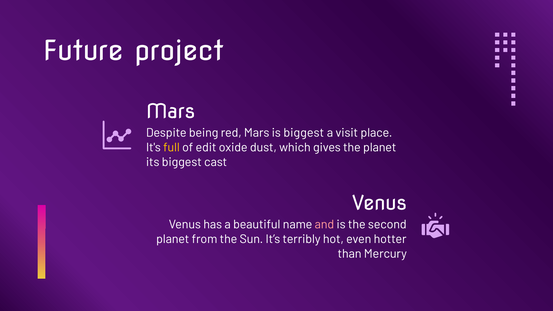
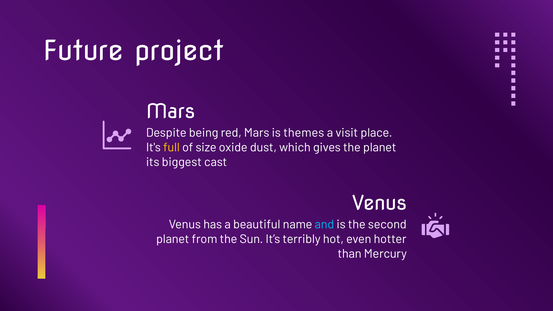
is biggest: biggest -> themes (304, 133)
edit: edit -> size (206, 147)
and colour: pink -> light blue (324, 224)
